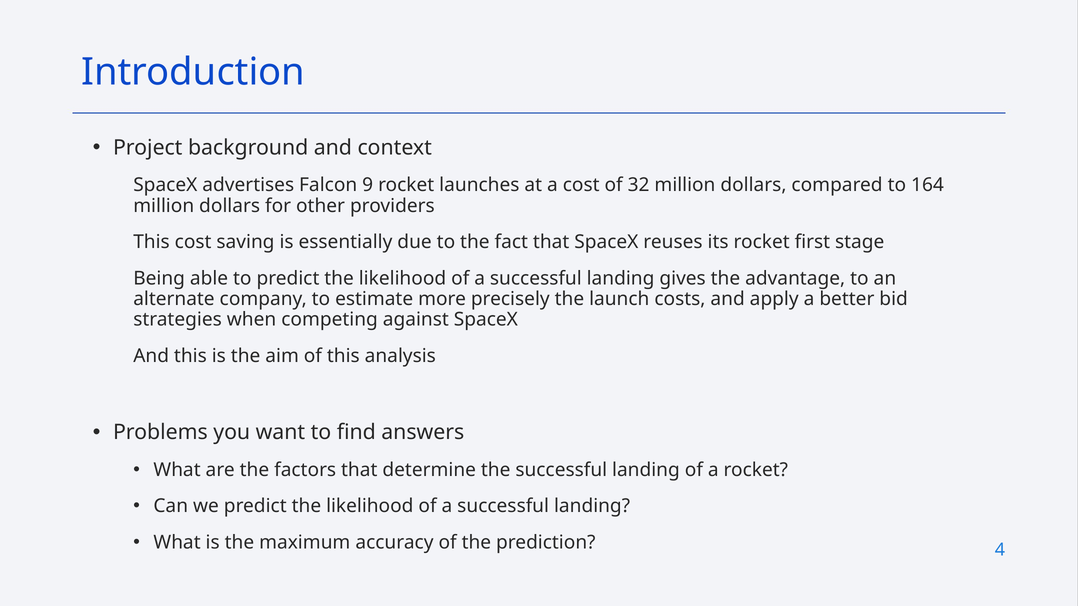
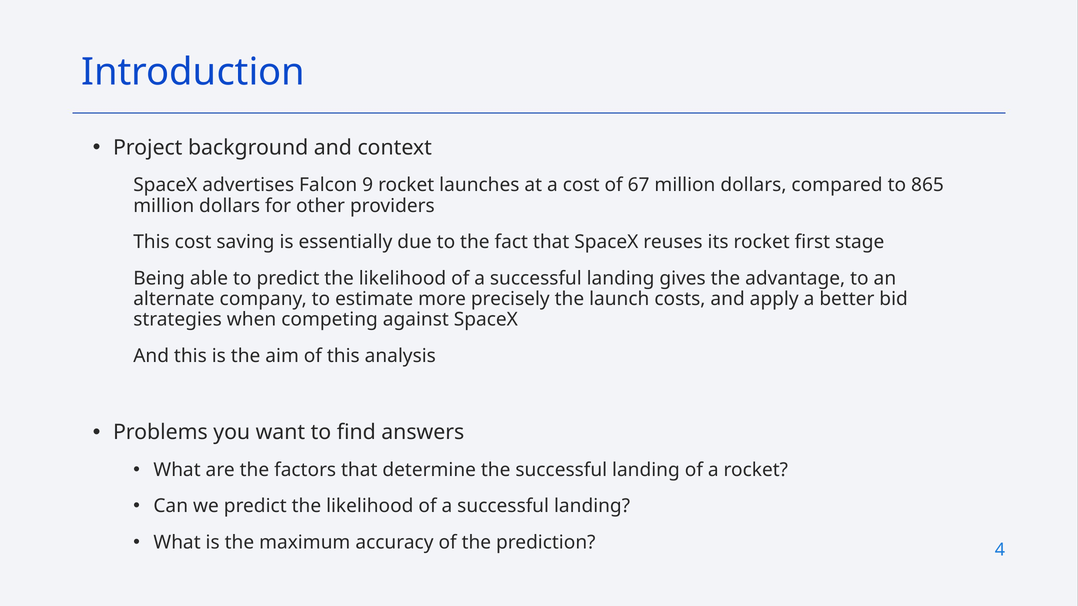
32: 32 -> 67 (639, 185)
164: 164 -> 865 (927, 185)
